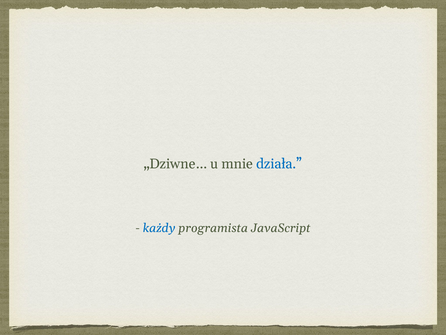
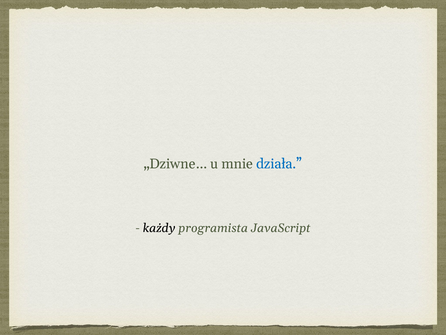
każdy colour: blue -> black (159, 228)
